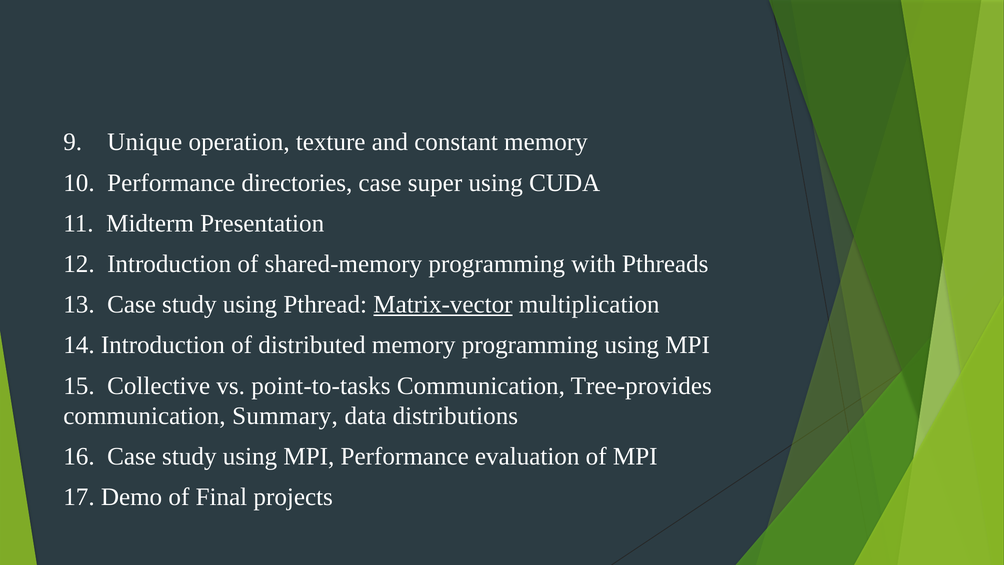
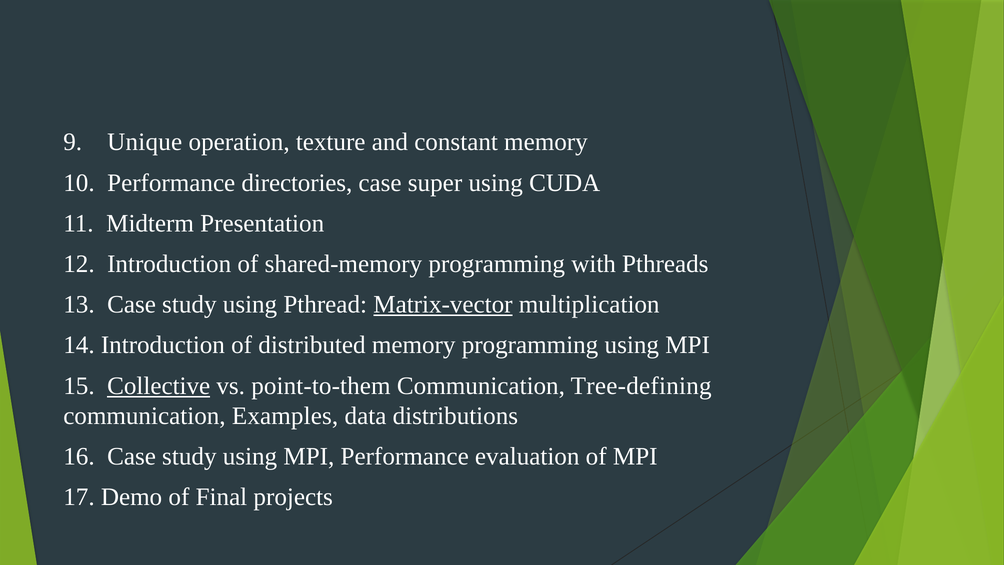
Collective underline: none -> present (159, 386)
point-to-tasks: point-to-tasks -> point-to-them (321, 386)
Tree-provides: Tree-provides -> Tree-defining (641, 386)
Summary: Summary -> Examples (285, 416)
